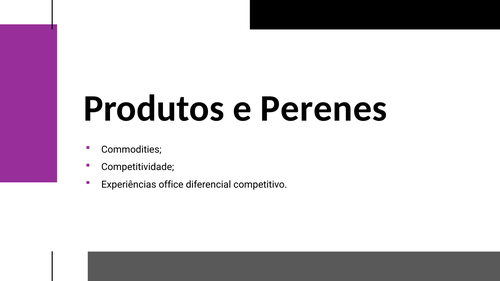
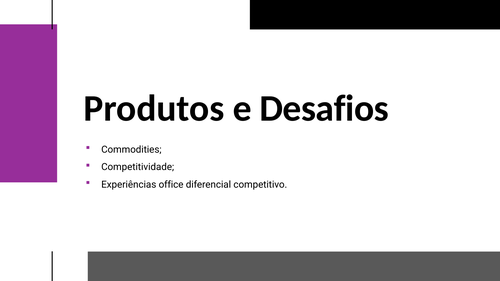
Perenes: Perenes -> Desafios (324, 108)
